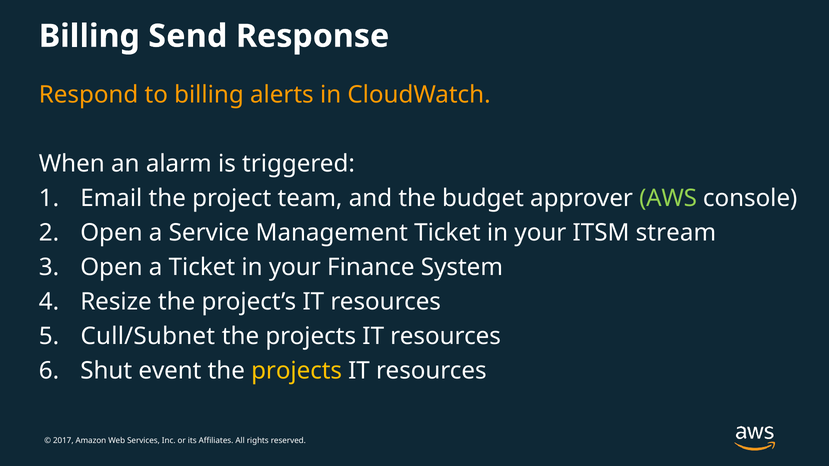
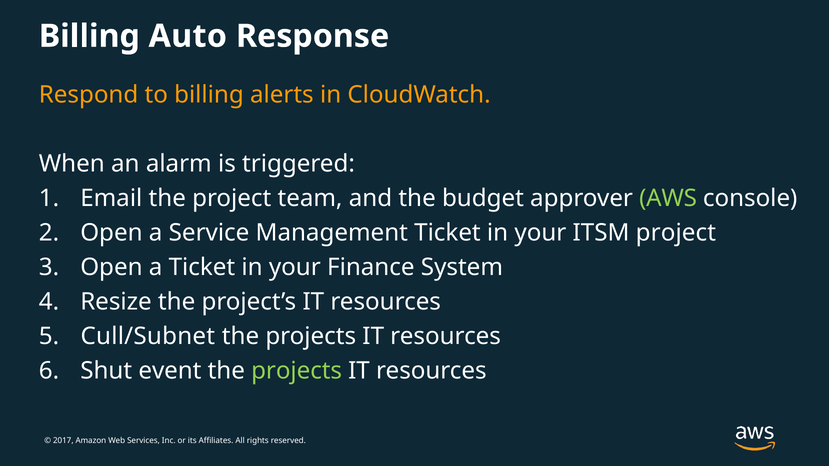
Send: Send -> Auto (188, 36)
ITSM stream: stream -> project (676, 233)
projects colour: yellow -> light green (297, 371)
